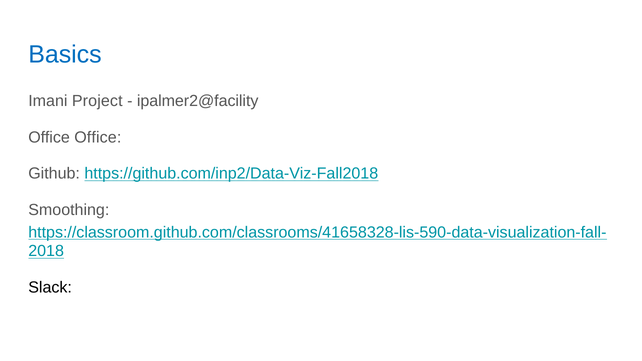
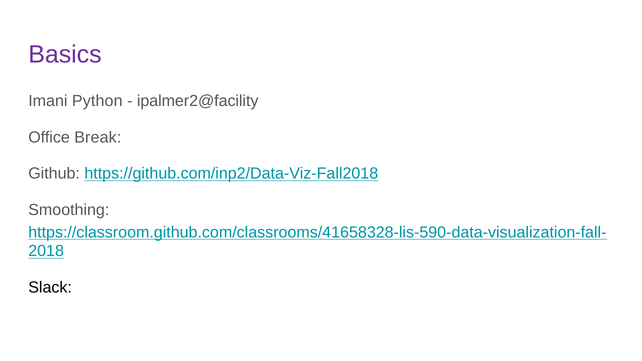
Basics colour: blue -> purple (65, 54)
Project: Project -> Python (97, 101)
Office Office: Office -> Break (98, 137)
